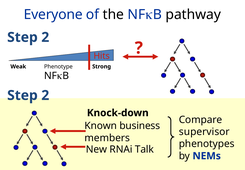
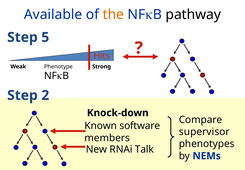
Everyone: Everyone -> Available (53, 14)
the colour: black -> orange (113, 14)
2: 2 -> 5 (45, 37)
business: business -> software (140, 126)
